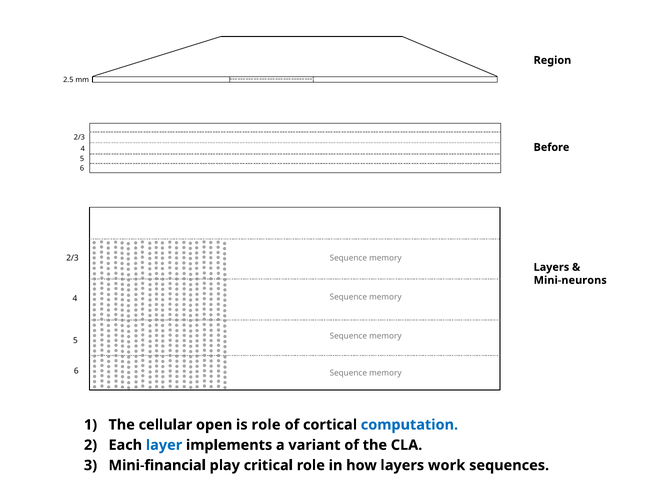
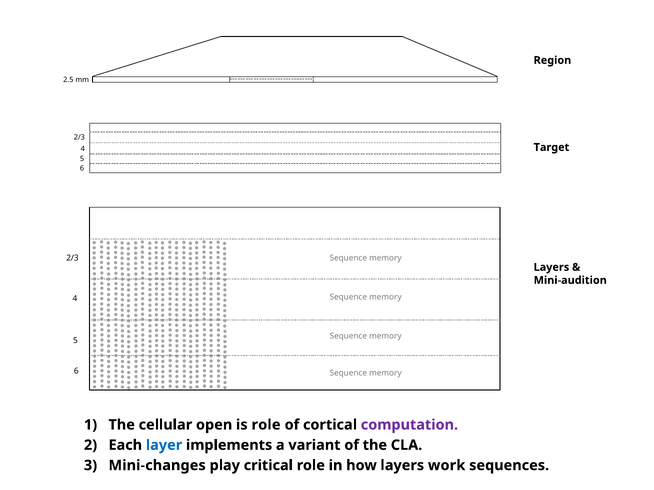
Before: Before -> Target (551, 147)
Mini-neurons: Mini-neurons -> Mini-audition (570, 281)
computation colour: blue -> purple (409, 425)
Mini-financial: Mini-financial -> Mini-changes (157, 466)
